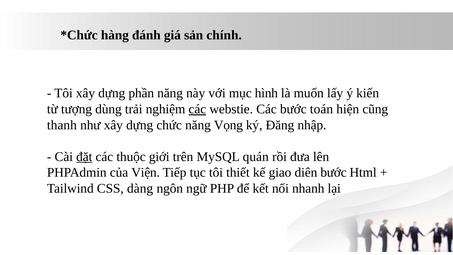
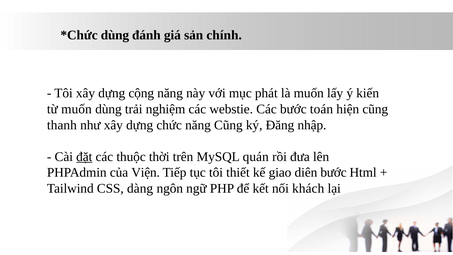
hàng: hàng -> dùng (115, 35)
phần: phần -> cộng (141, 93)
hình: hình -> phát (266, 93)
từ tượng: tượng -> muốn (76, 109)
các underline: present -> none (197, 109)
năng Vọng: Vọng -> Cũng (228, 125)
giới: giới -> thời (159, 157)
nhanh: nhanh -> khách (308, 188)
